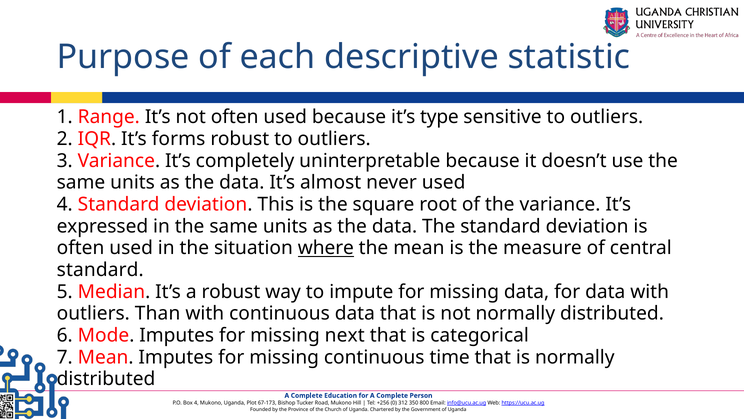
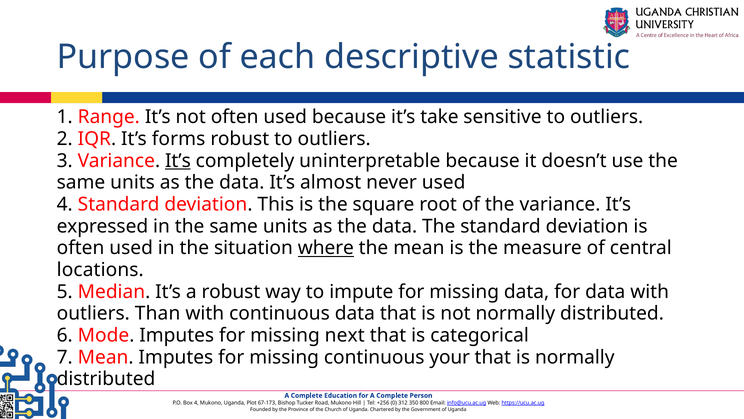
type: type -> take (439, 117)
It’s underline: none -> present (178, 161)
standard: standard -> locations (100, 270)
time: time -> your (450, 357)
